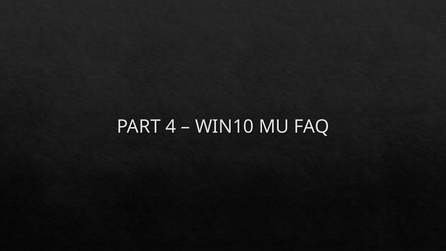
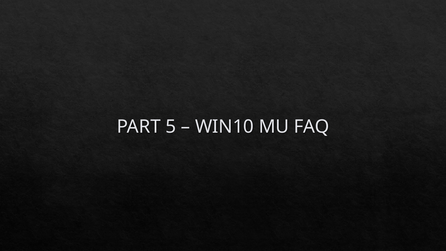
4: 4 -> 5 (171, 127)
